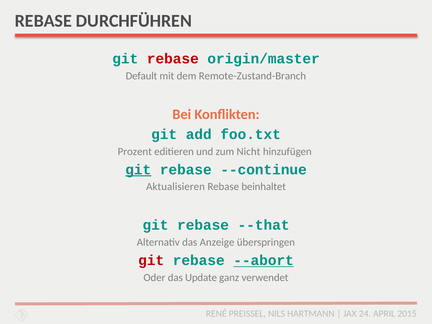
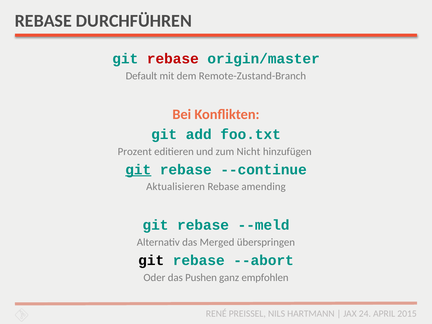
beinhaltet: beinhaltet -> amending (264, 187)
--that: --that -> --meld (264, 225)
Anzeige: Anzeige -> Merged (217, 242)
git colour: red -> black (151, 260)
--abort underline: present -> none (264, 260)
Update: Update -> Pushen (201, 277)
verwendet: verwendet -> empfohlen (265, 277)
